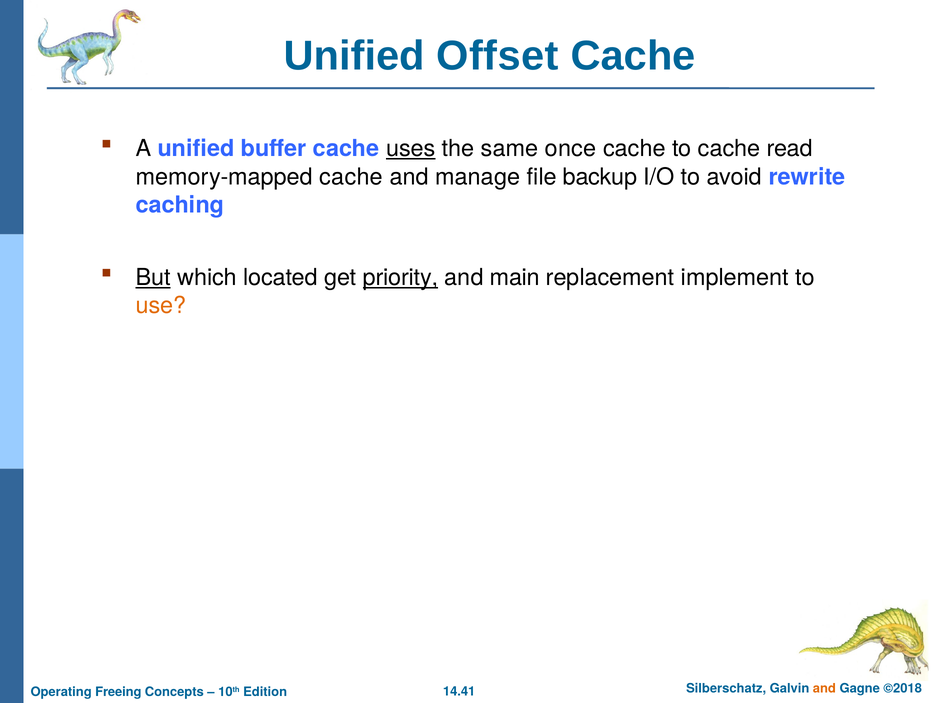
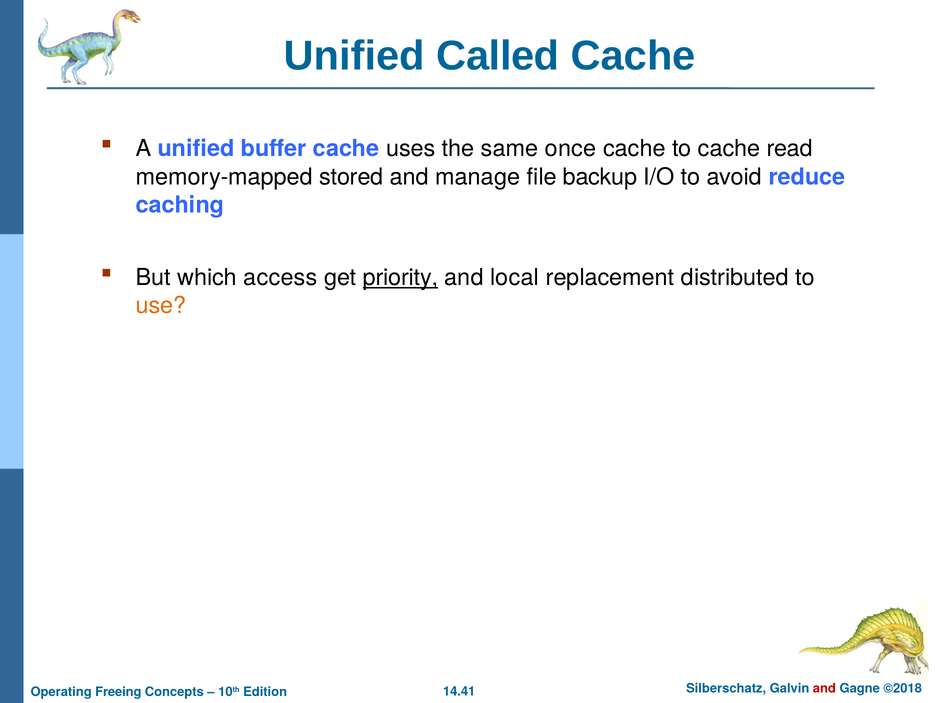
Offset: Offset -> Called (498, 56)
uses underline: present -> none (411, 149)
memory-mapped cache: cache -> stored (351, 177)
rewrite: rewrite -> reduce (807, 177)
But underline: present -> none (153, 278)
located: located -> access (280, 278)
main: main -> local (515, 278)
implement: implement -> distributed (735, 278)
and colour: orange -> red (824, 688)
